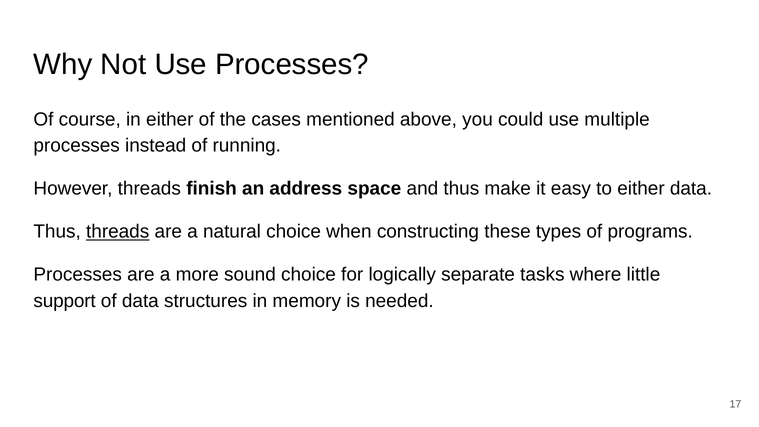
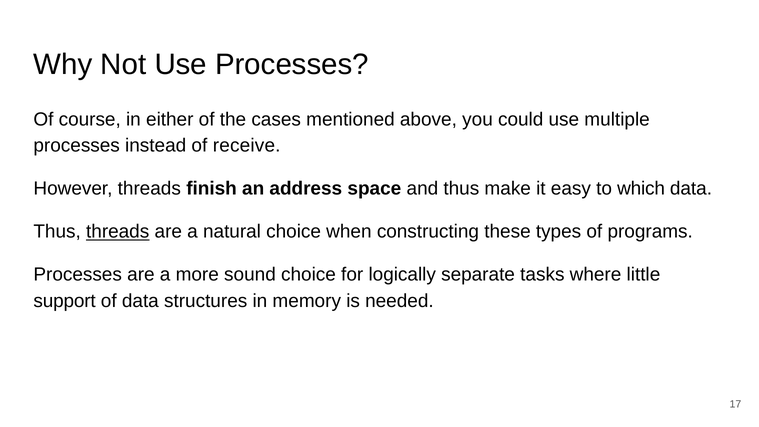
running: running -> receive (247, 146)
to either: either -> which (641, 189)
